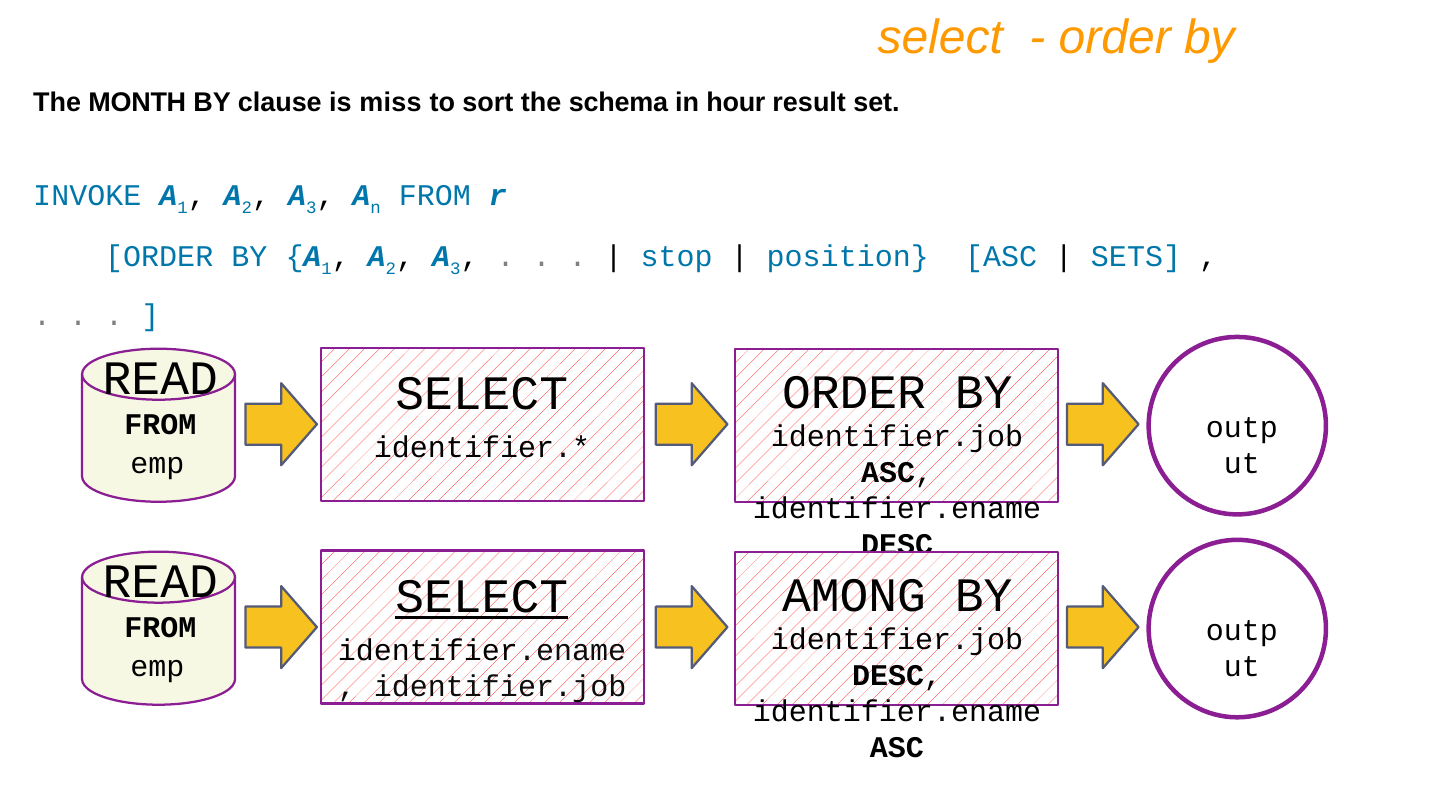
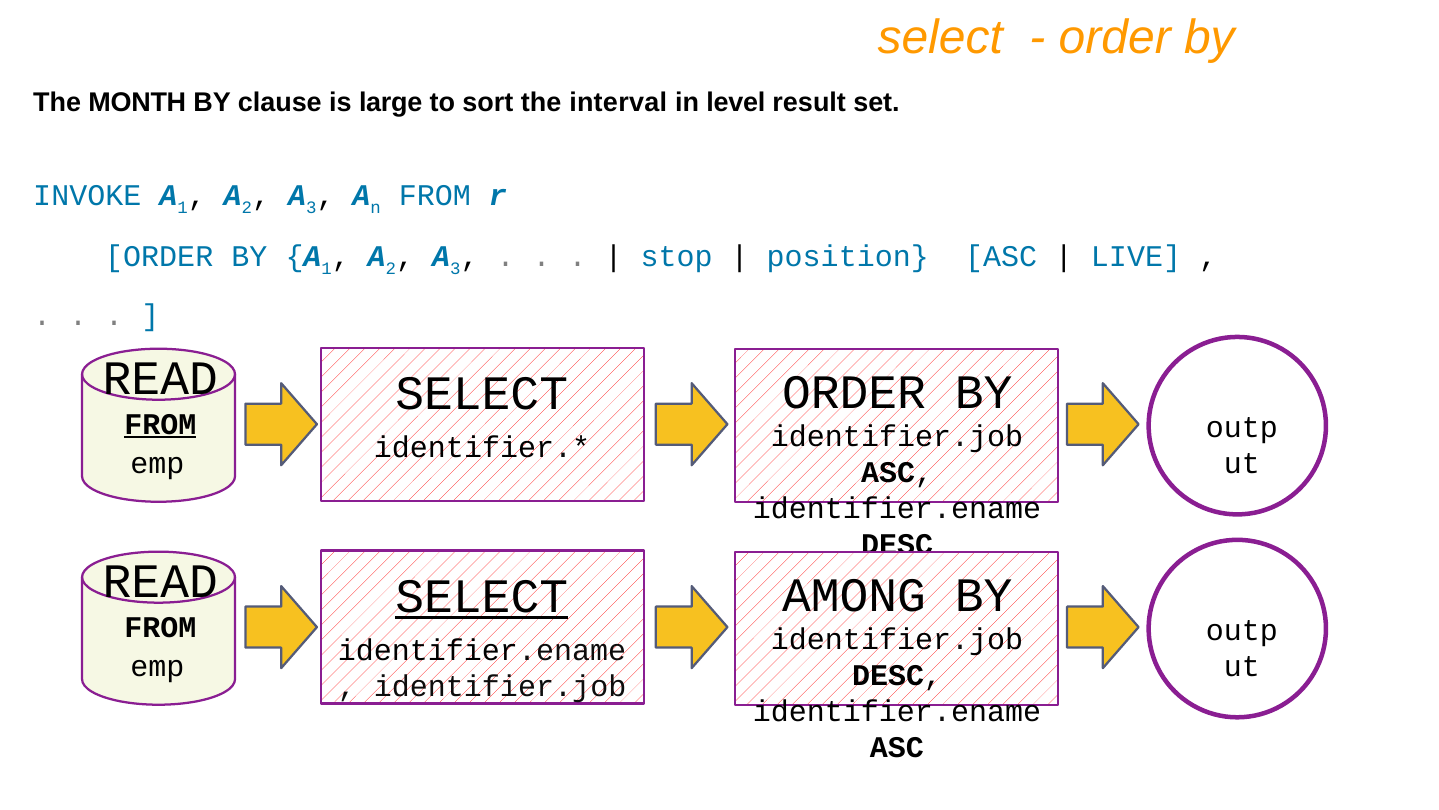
miss: miss -> large (391, 103)
schema: schema -> interval (618, 103)
hour: hour -> level (736, 103)
SETS: SETS -> LIVE (1136, 257)
FROM underline: none -> present (160, 424)
